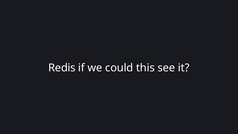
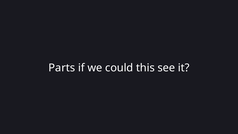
Redis: Redis -> Parts (62, 68)
